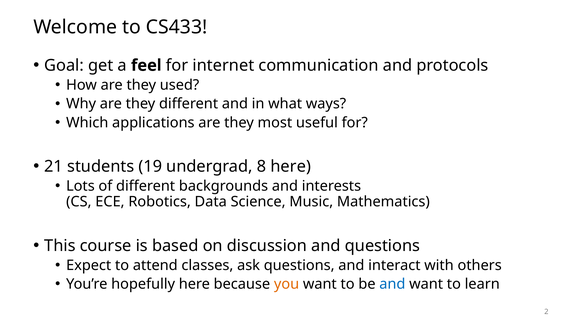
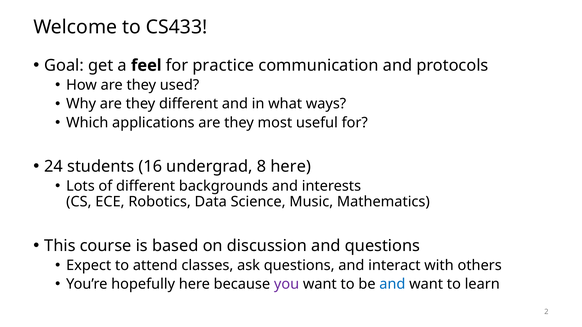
internet: internet -> practice (223, 66)
21: 21 -> 24 (54, 167)
19: 19 -> 16 (150, 167)
you colour: orange -> purple (287, 284)
